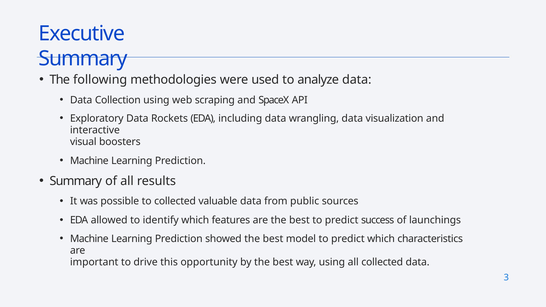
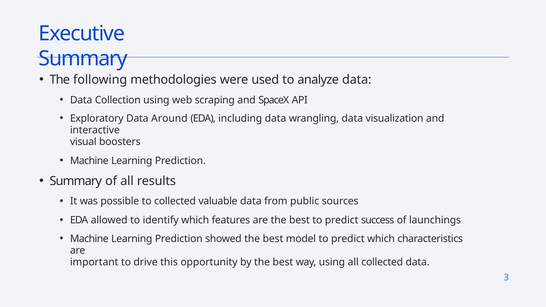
Rockets: Rockets -> Around (169, 118)
